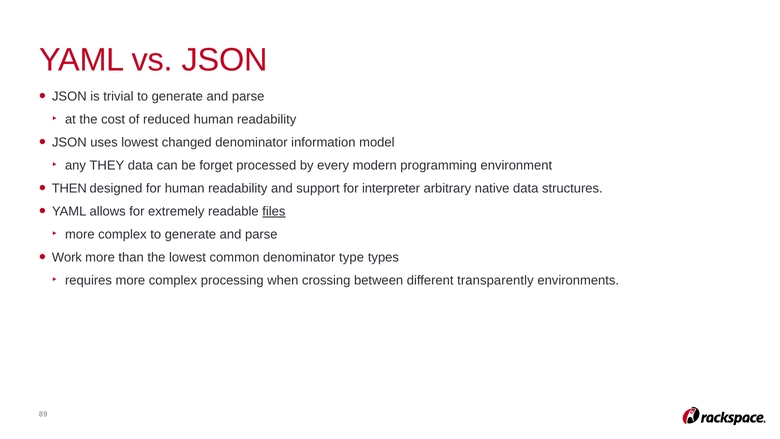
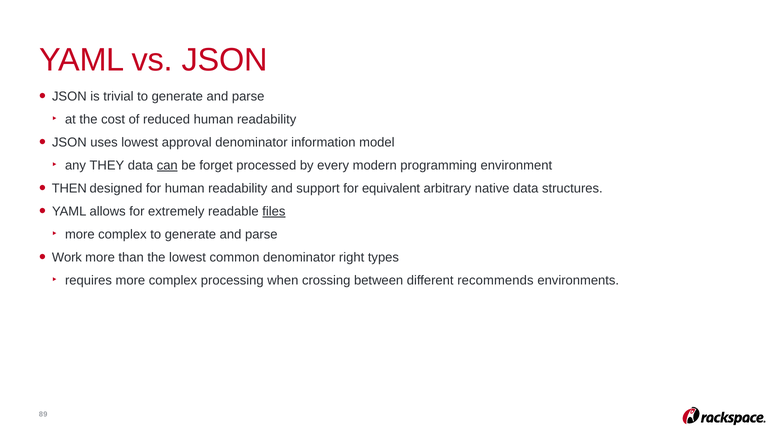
changed: changed -> approval (187, 142)
can underline: none -> present (167, 165)
interpreter: interpreter -> equivalent (391, 188)
type: type -> right (352, 257)
transparently: transparently -> recommends (495, 280)
